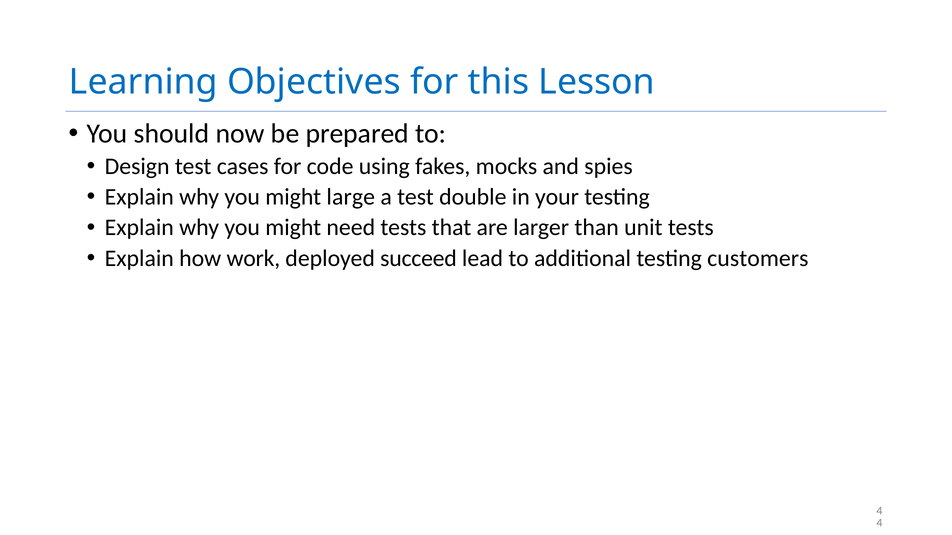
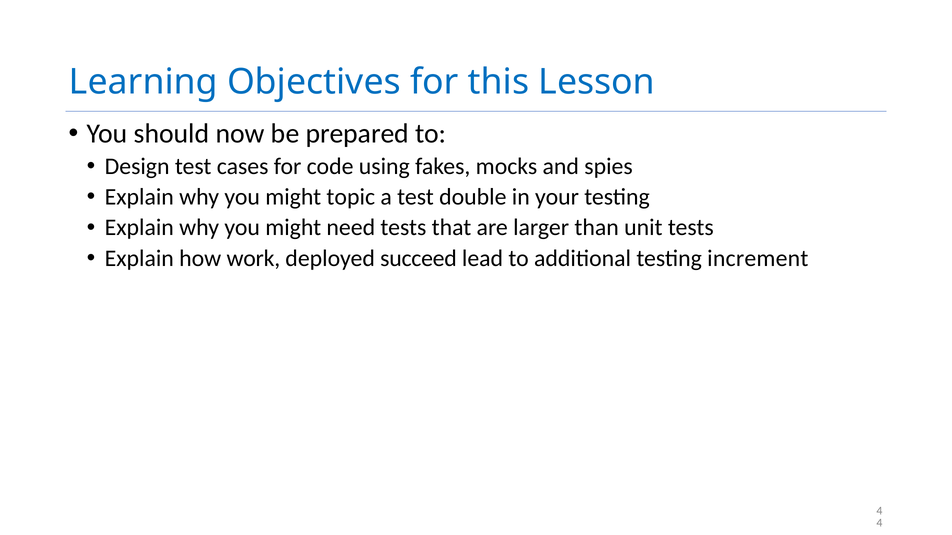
large: large -> topic (351, 197)
customers: customers -> increment (758, 259)
